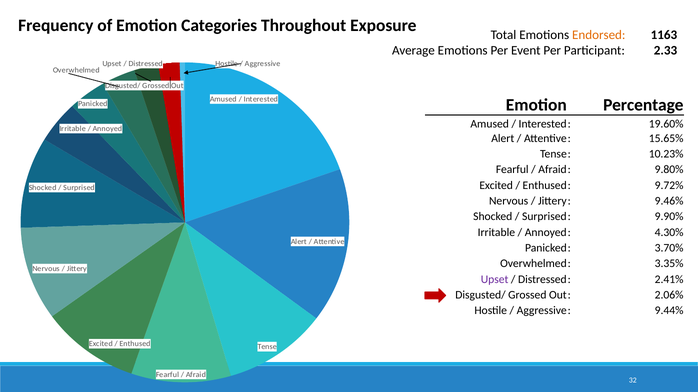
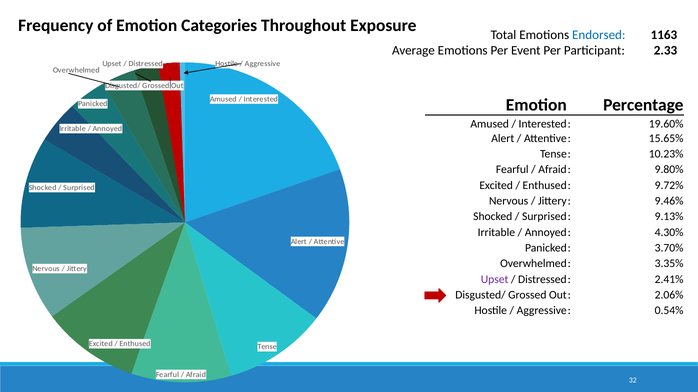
Endorsed colour: orange -> blue (599, 35)
9.90%: 9.90% -> 9.13% (669, 217)
9.44%: 9.44% -> 0.54% (669, 311)
